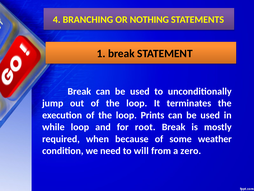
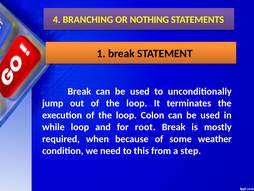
Prints: Prints -> Colon (152, 115)
will: will -> this (141, 150)
zero: zero -> step (191, 150)
